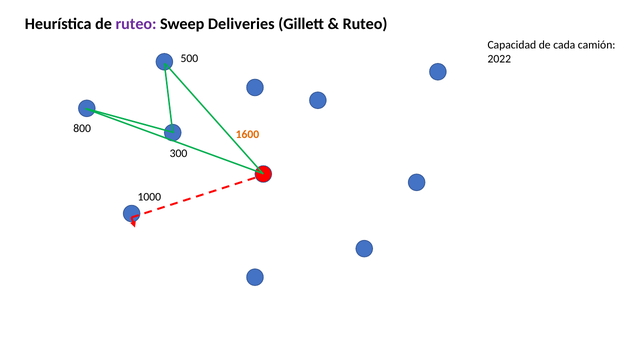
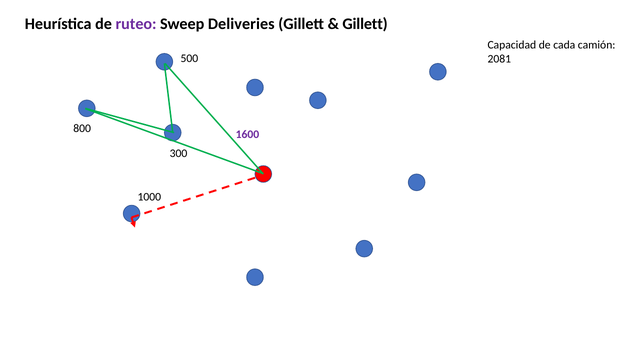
Ruteo: Ruteo -> Gillett (365, 24)
2022: 2022 -> 2081 (499, 59)
1600 colour: orange -> purple (247, 134)
